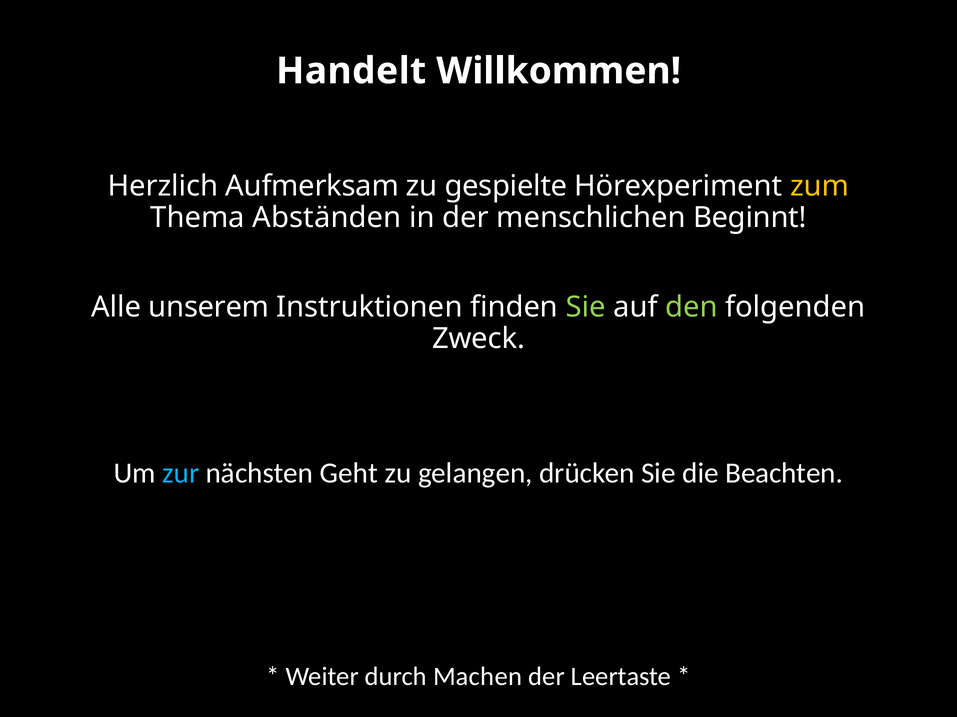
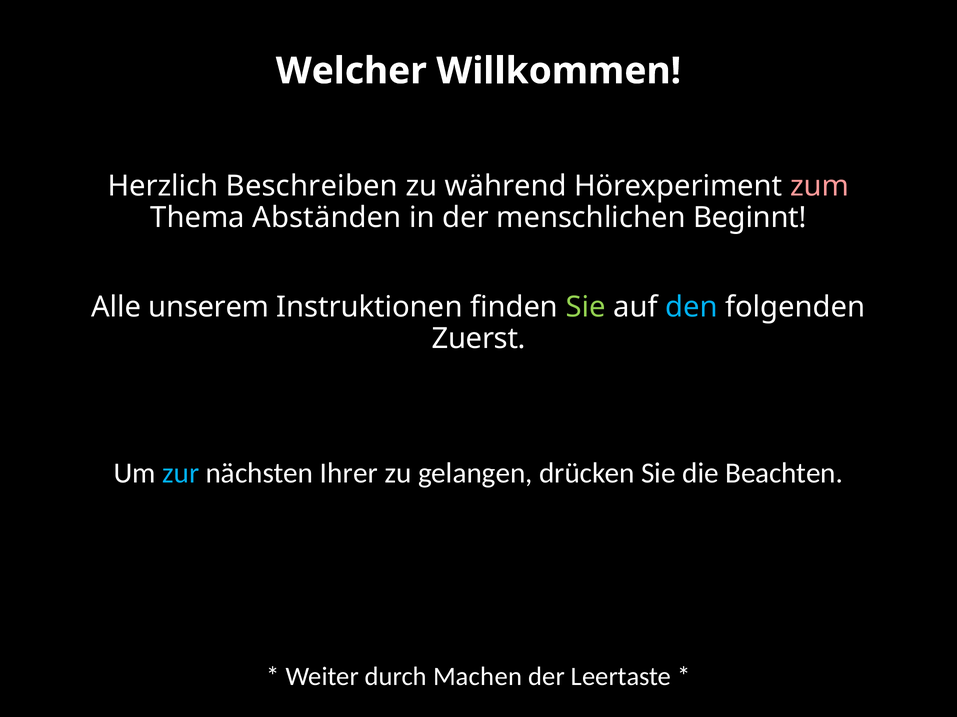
Handelt: Handelt -> Welcher (351, 71)
Aufmerksam: Aufmerksam -> Beschreiben (312, 186)
gespielte: gespielte -> während (506, 186)
zum colour: yellow -> pink (820, 186)
den colour: light green -> light blue (691, 307)
Zweck: Zweck -> Zuerst (479, 339)
Geht: Geht -> Ihrer (349, 474)
